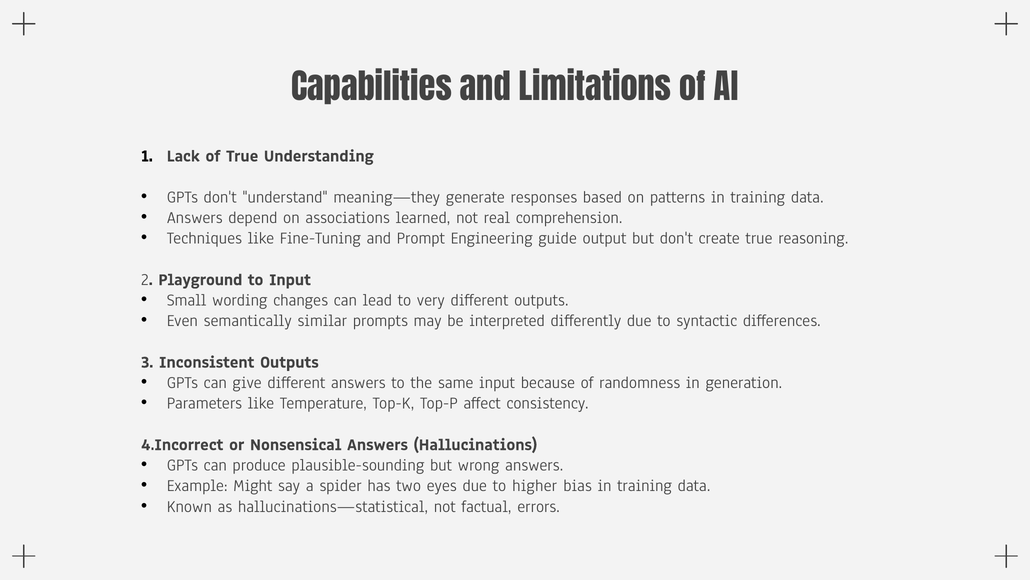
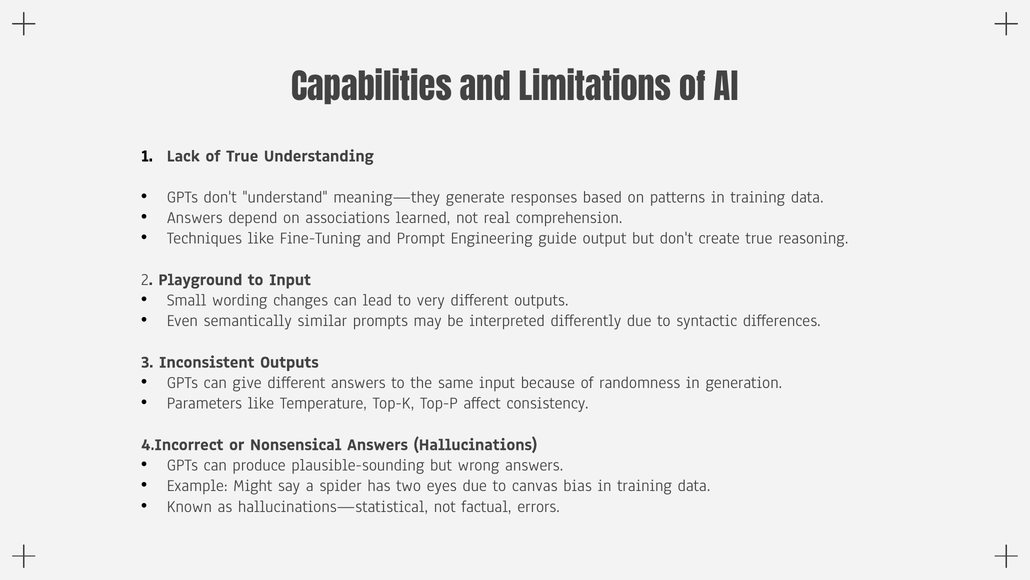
higher: higher -> canvas (535, 485)
